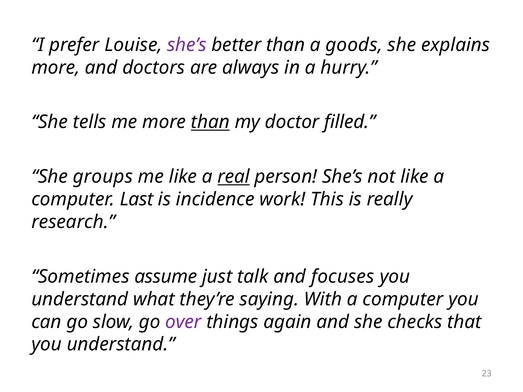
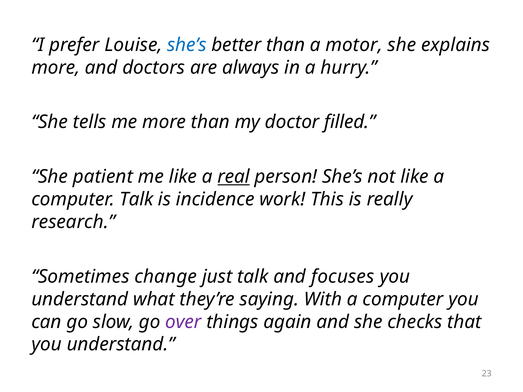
she’s colour: purple -> blue (187, 45)
goods: goods -> motor (354, 45)
than underline: present -> none (210, 122)
groups: groups -> patient (103, 177)
computer Last: Last -> Talk (136, 199)
assume: assume -> change (166, 277)
